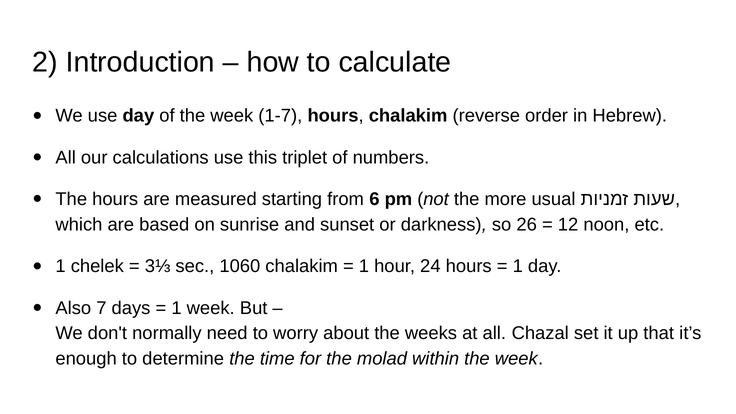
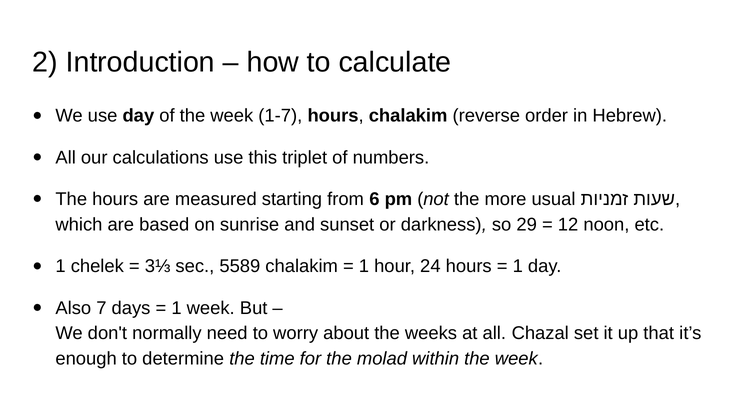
26: 26 -> 29 (527, 225)
1060: 1060 -> 5589 (240, 266)
